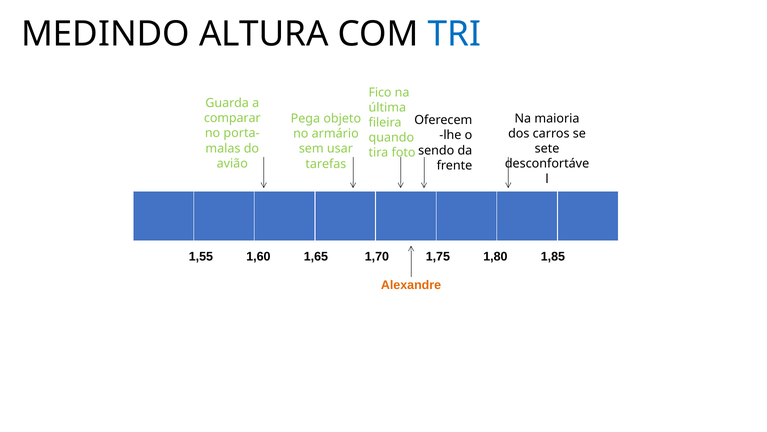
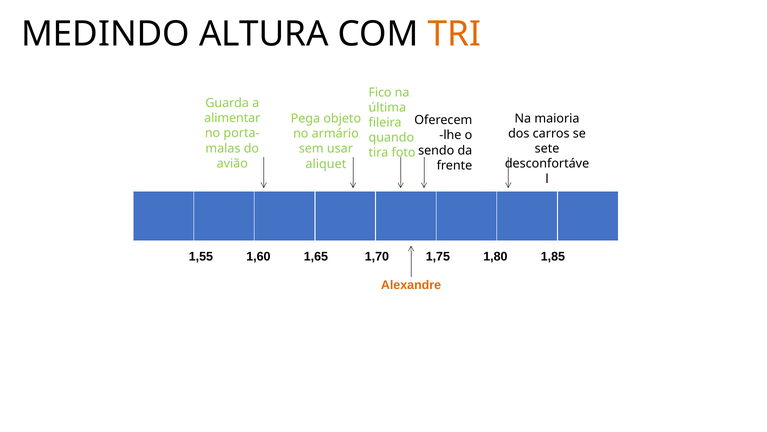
TRI colour: blue -> orange (455, 34)
comparar: comparar -> alimentar (232, 118)
tarefas: tarefas -> aliquet (326, 164)
